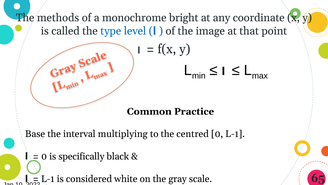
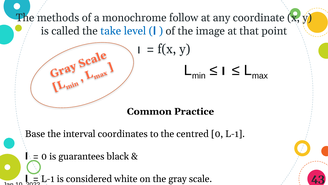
bright: bright -> follow (184, 18)
type: type -> take (111, 31)
multiplying: multiplying -> coordinates (123, 134)
specifically: specifically -> guarantees (81, 156)
65: 65 -> 43 (318, 178)
